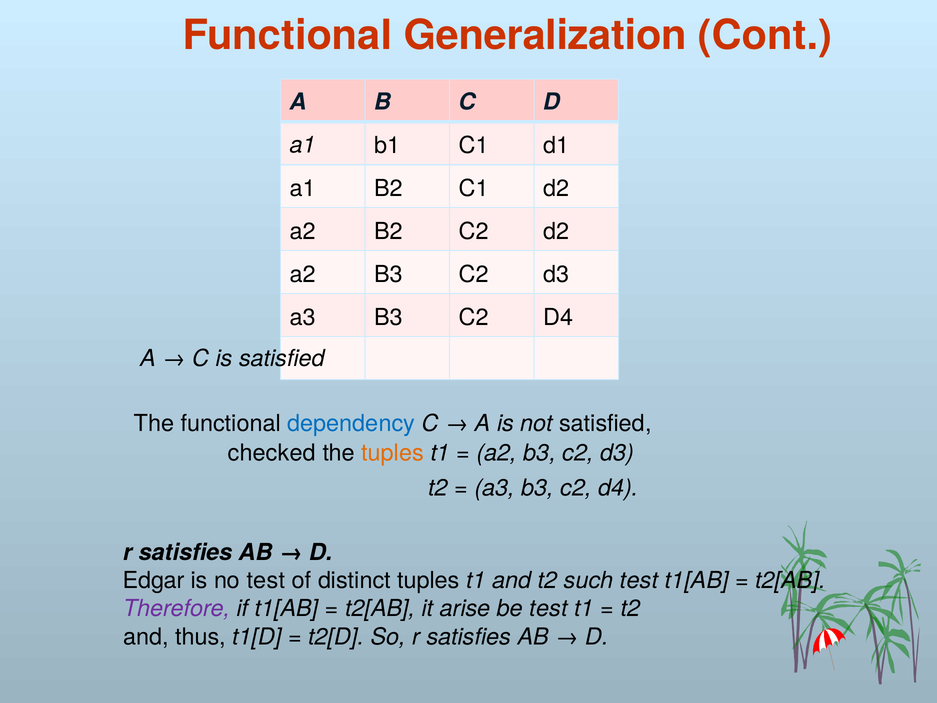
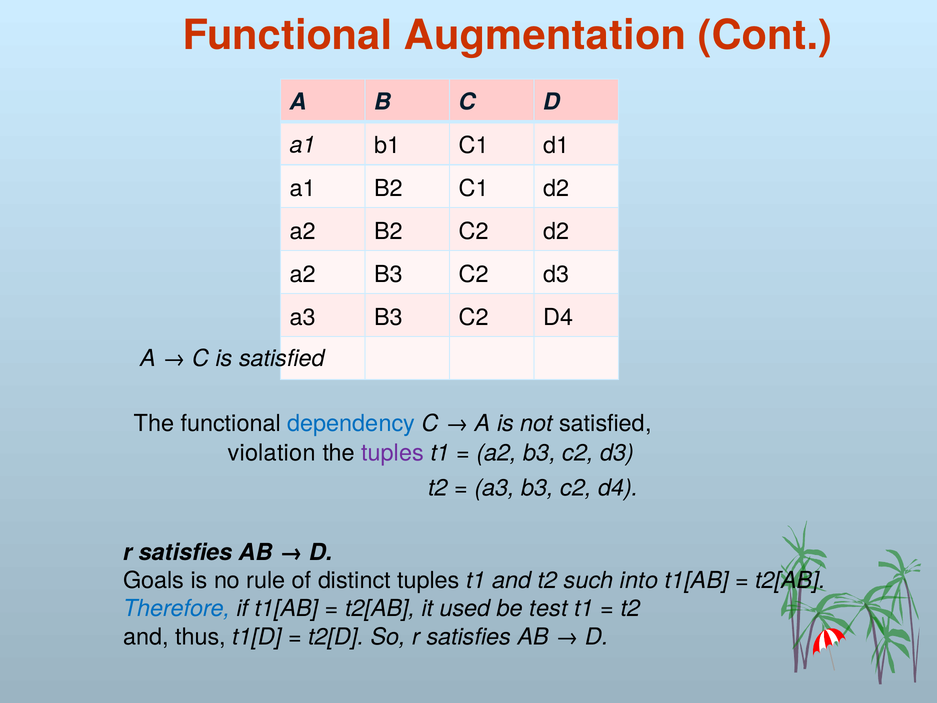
Generalization: Generalization -> Augmentation (545, 36)
checked: checked -> violation (272, 453)
tuples colour: orange -> purple (393, 453)
Edgar: Edgar -> Goals (154, 580)
no test: test -> rule (266, 580)
such test: test -> into (639, 580)
Therefore colour: purple -> blue (177, 608)
arise: arise -> used (465, 608)
